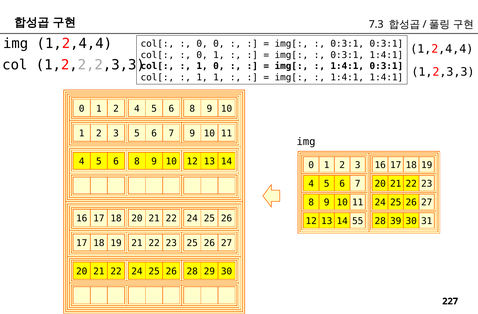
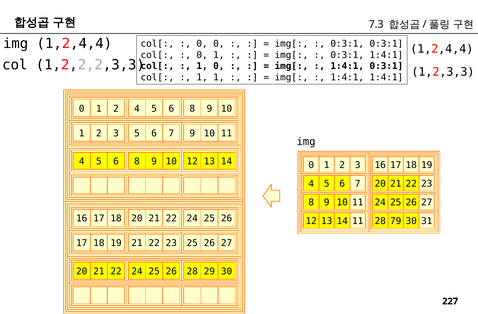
14 55: 55 -> 11 (358, 221)
39: 39 -> 79 (396, 221)
